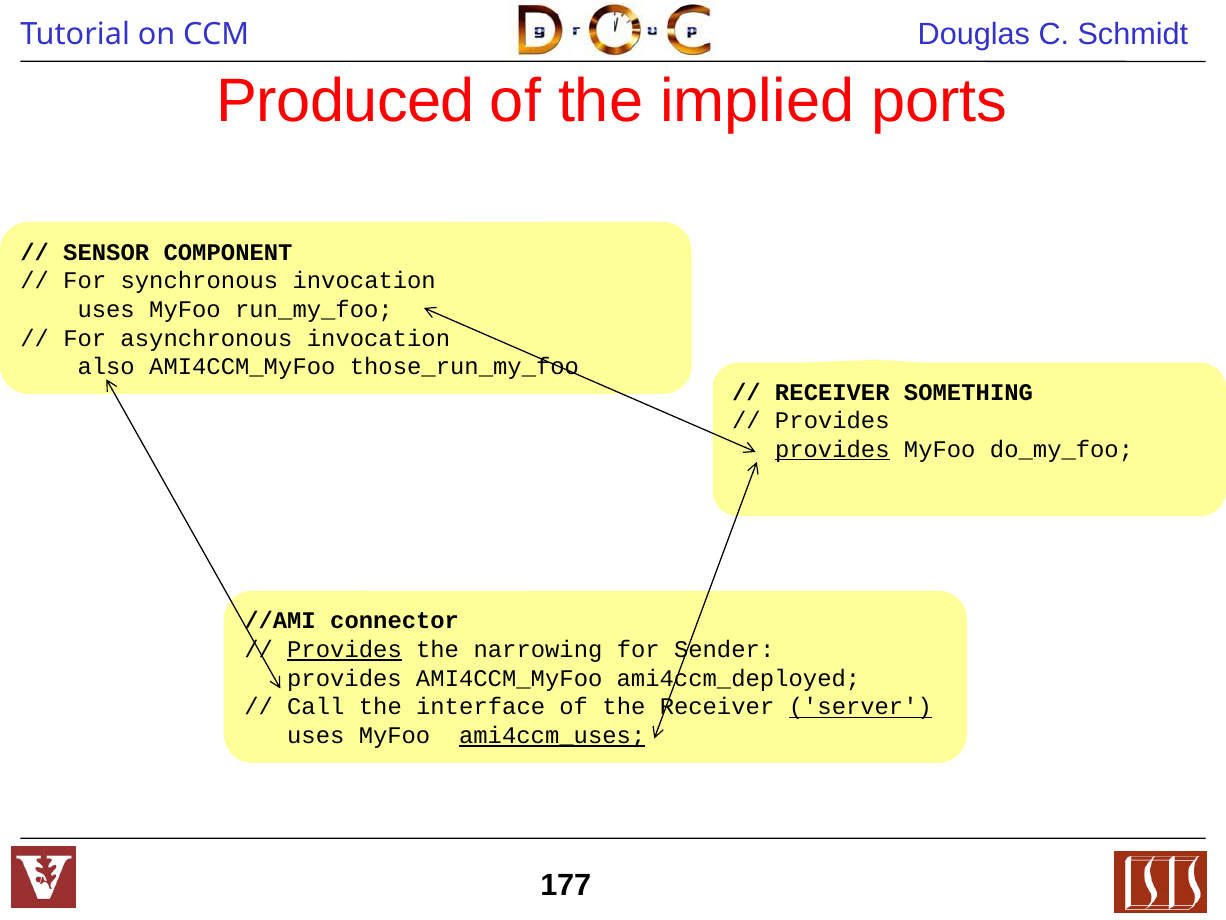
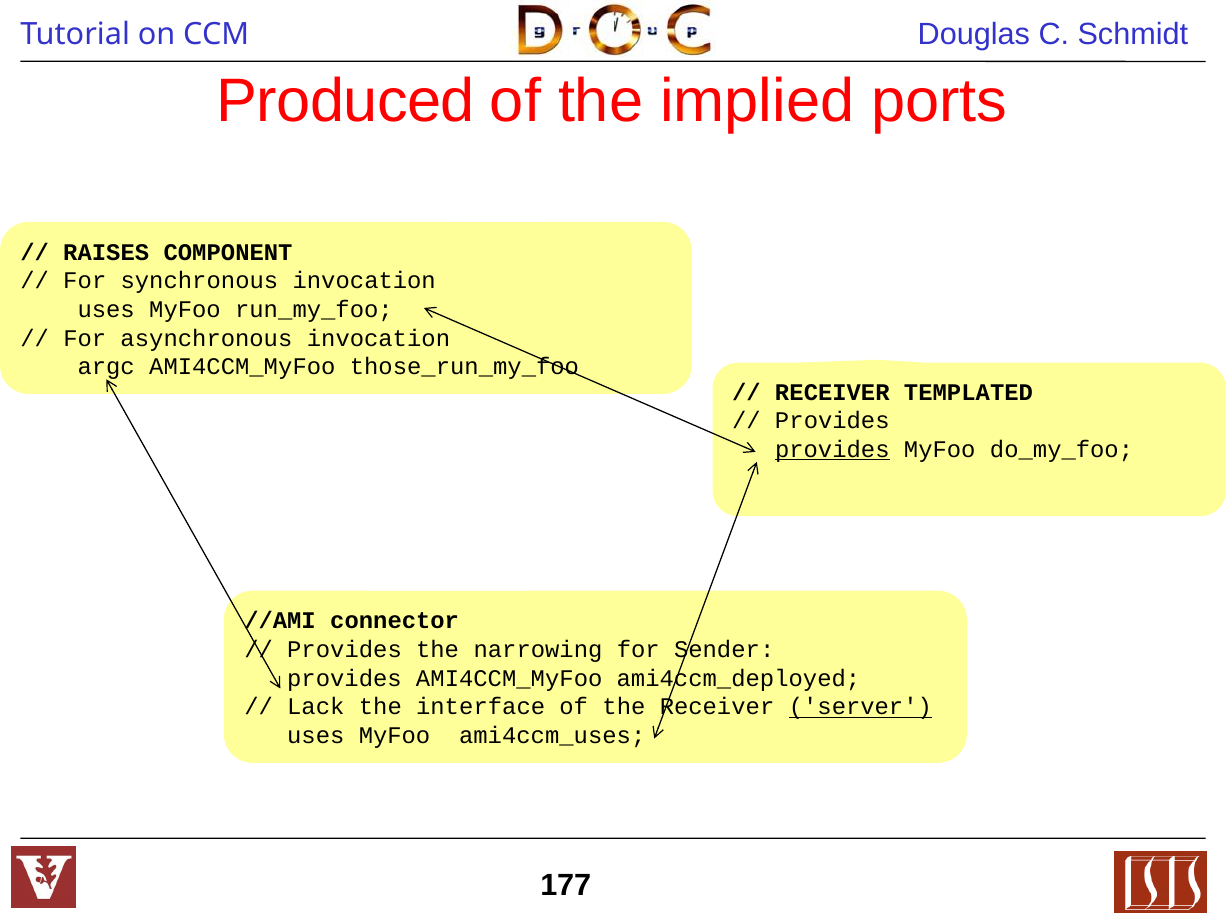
SENSOR: SENSOR -> RAISES (106, 252)
also: also -> argc (106, 367)
SOMETHING: SOMETHING -> TEMPLATED (968, 392)
Provides underline: present -> none (345, 649)
Call: Call -> Lack (316, 707)
ami4ccm_uses underline: present -> none (552, 735)
